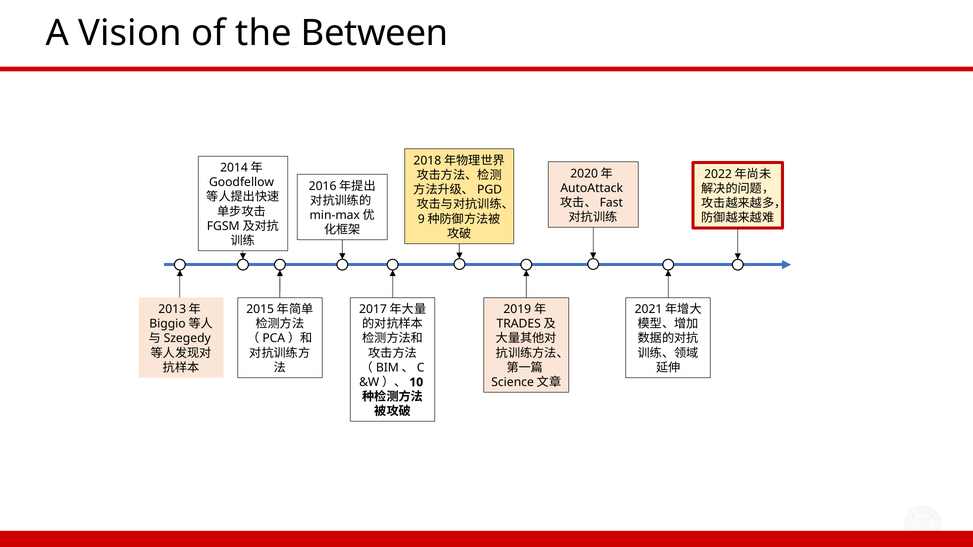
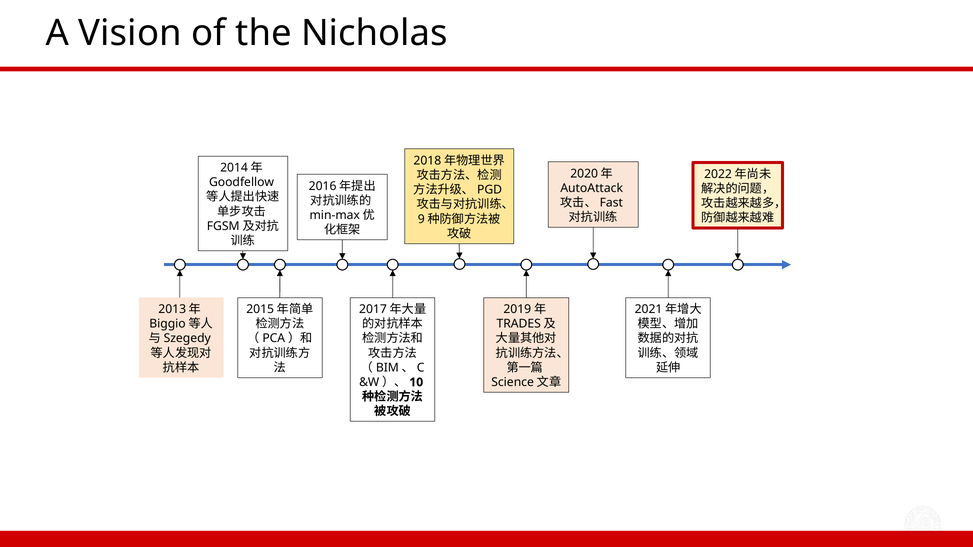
Between: Between -> Nicholas (374, 33)
